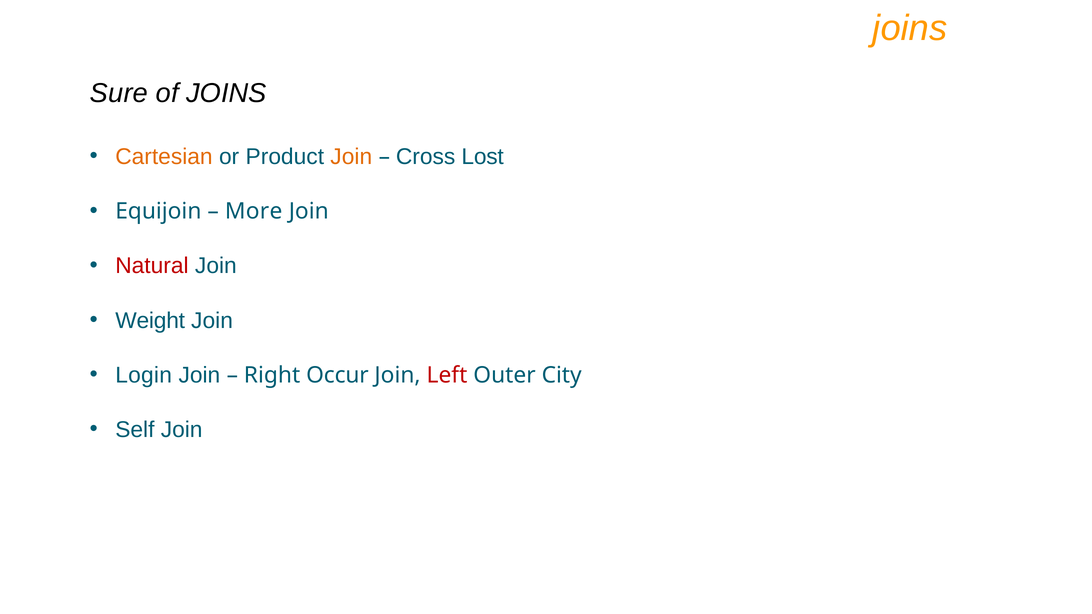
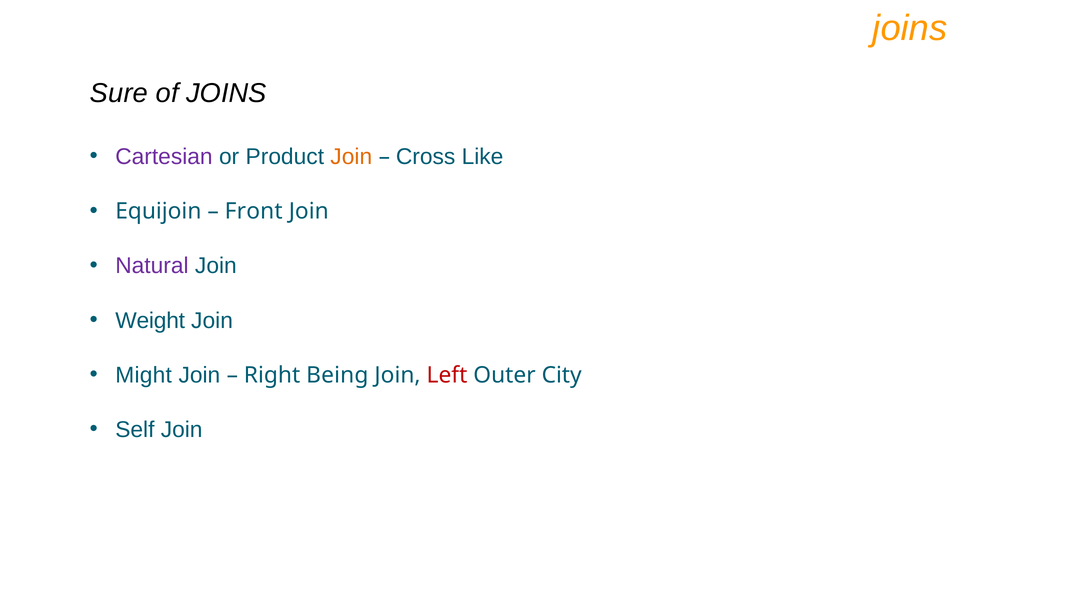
Cartesian colour: orange -> purple (164, 157)
Lost: Lost -> Like (482, 157)
More: More -> Front (254, 211)
Natural colour: red -> purple (152, 266)
Login: Login -> Might (144, 375)
Occur: Occur -> Being (337, 375)
